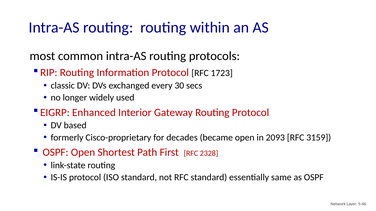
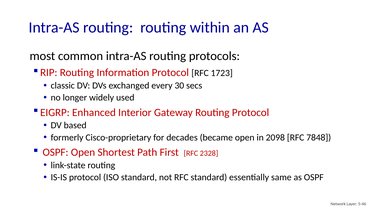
2093: 2093 -> 2098 (275, 138)
3159: 3159 -> 7848 (319, 138)
